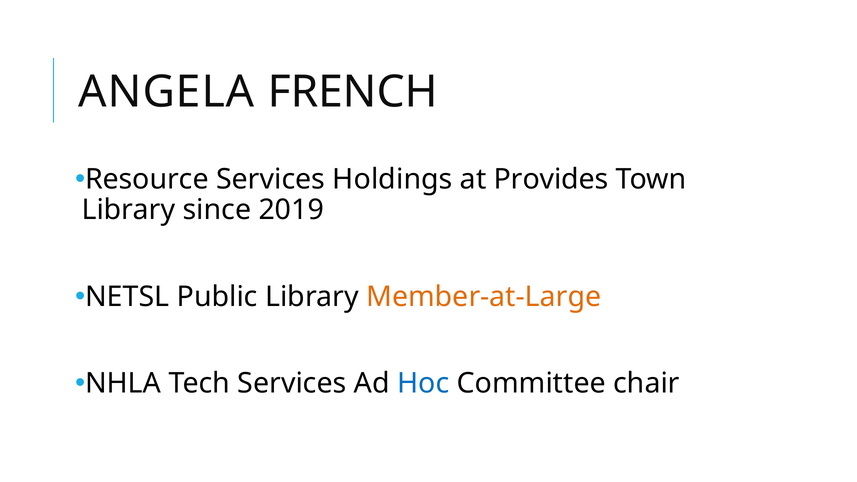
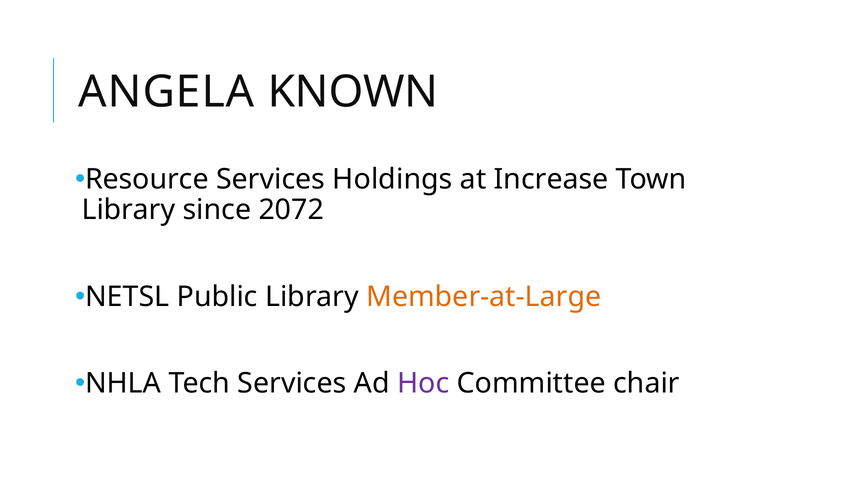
FRENCH: FRENCH -> KNOWN (353, 92)
Provides: Provides -> Increase (551, 179)
2019: 2019 -> 2072 (291, 210)
Hoc colour: blue -> purple (423, 384)
